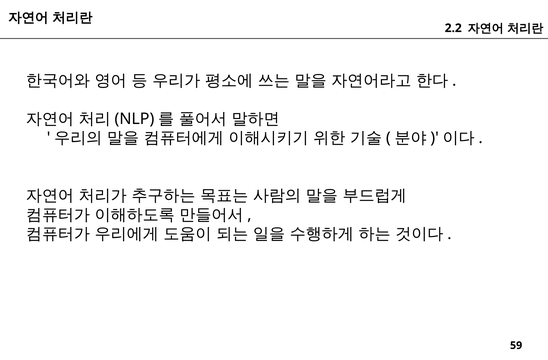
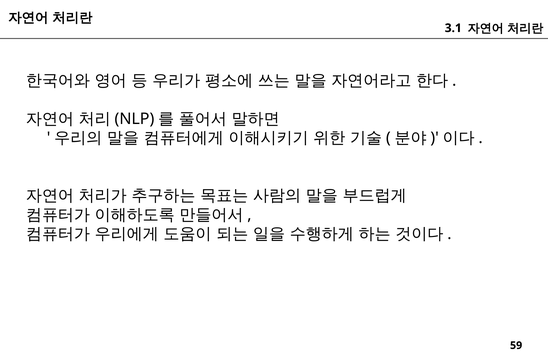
2.2: 2.2 -> 3.1 (453, 28)
